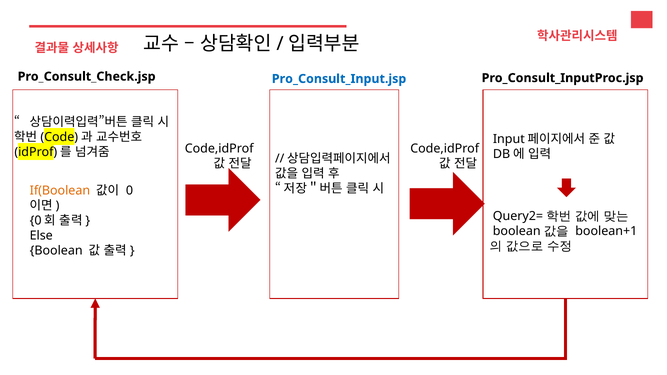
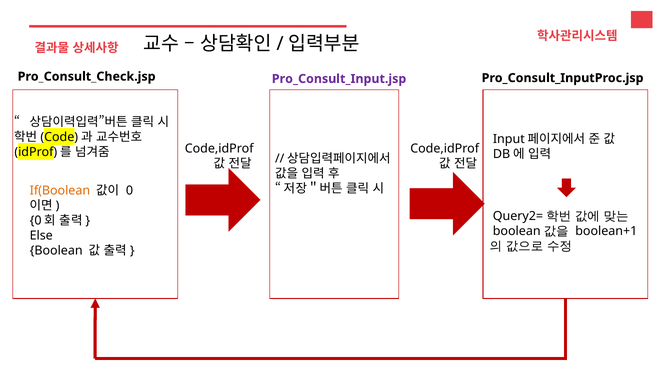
Pro_Consult_Input.jsp colour: blue -> purple (339, 79)
